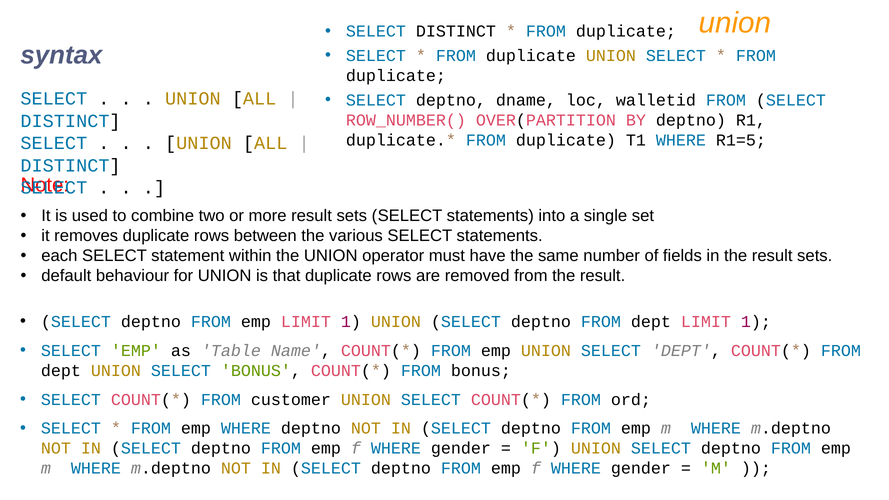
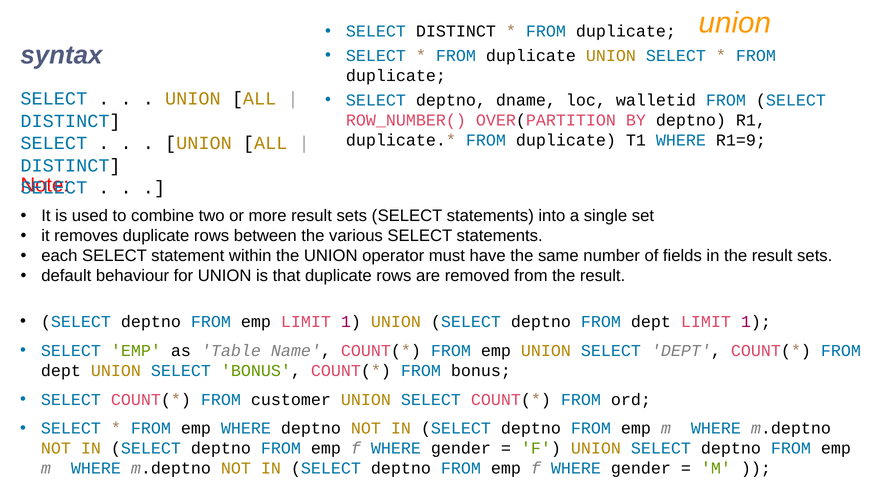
R1=5: R1=5 -> R1=9 (741, 140)
